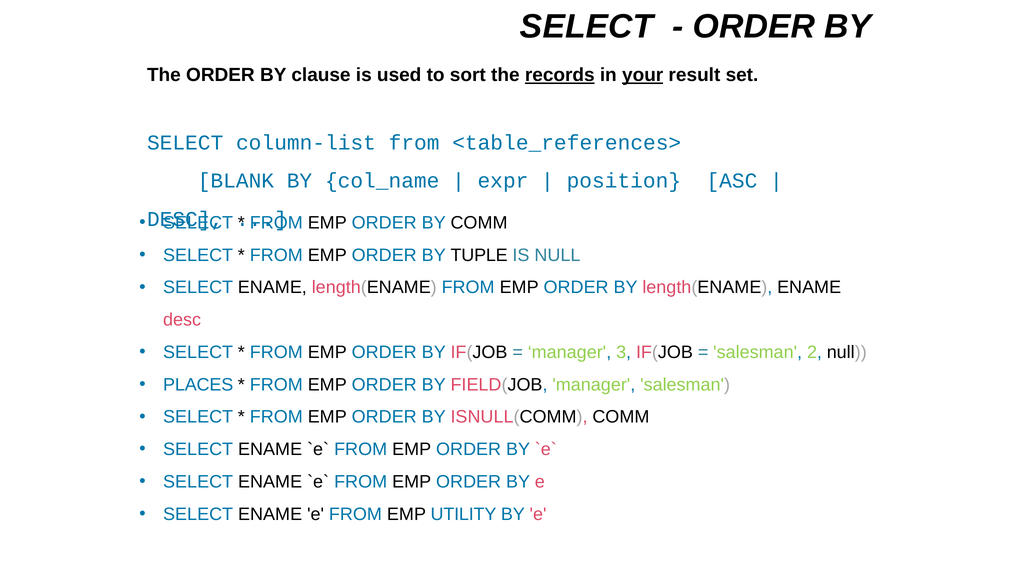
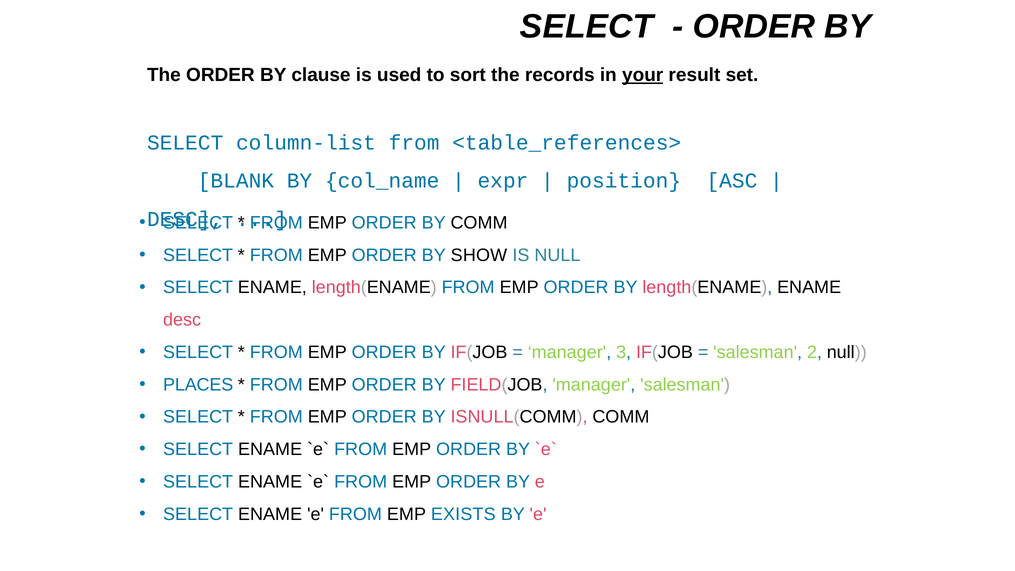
records underline: present -> none (560, 75)
TUPLE: TUPLE -> SHOW (479, 255)
UTILITY: UTILITY -> EXISTS (463, 514)
